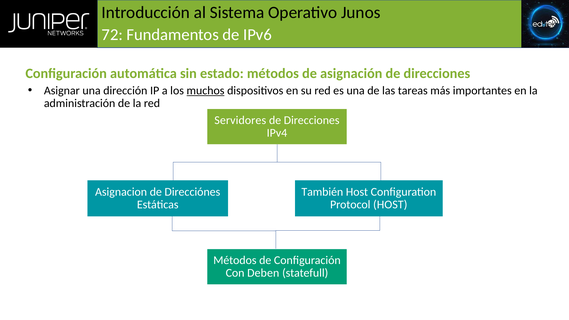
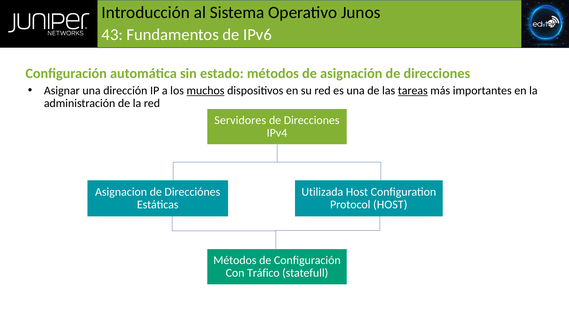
72: 72 -> 43 (112, 35)
tareas underline: none -> present (413, 90)
También: También -> Utilizada (322, 192)
Deben: Deben -> Tráfico (263, 273)
